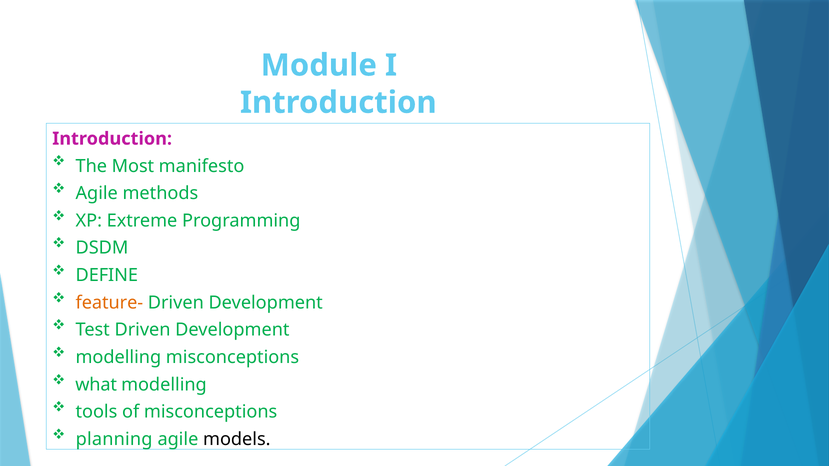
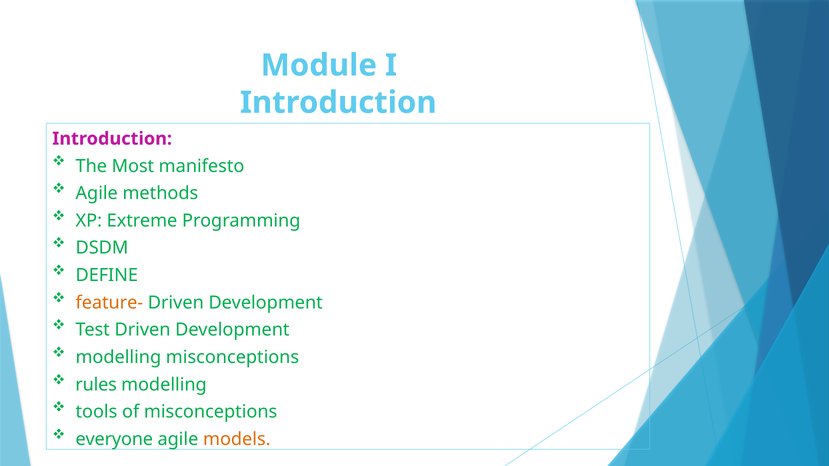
what: what -> rules (96, 385)
planning: planning -> everyone (114, 440)
models colour: black -> orange (237, 440)
